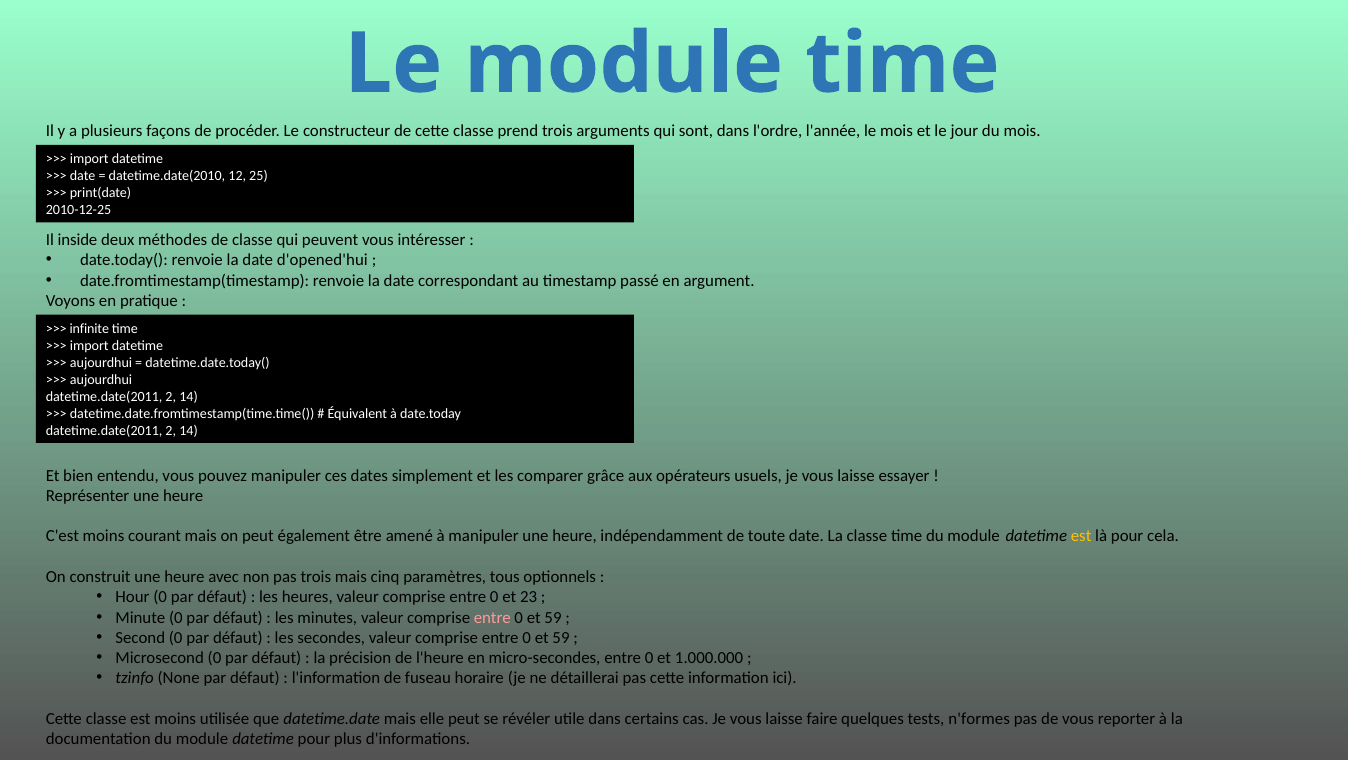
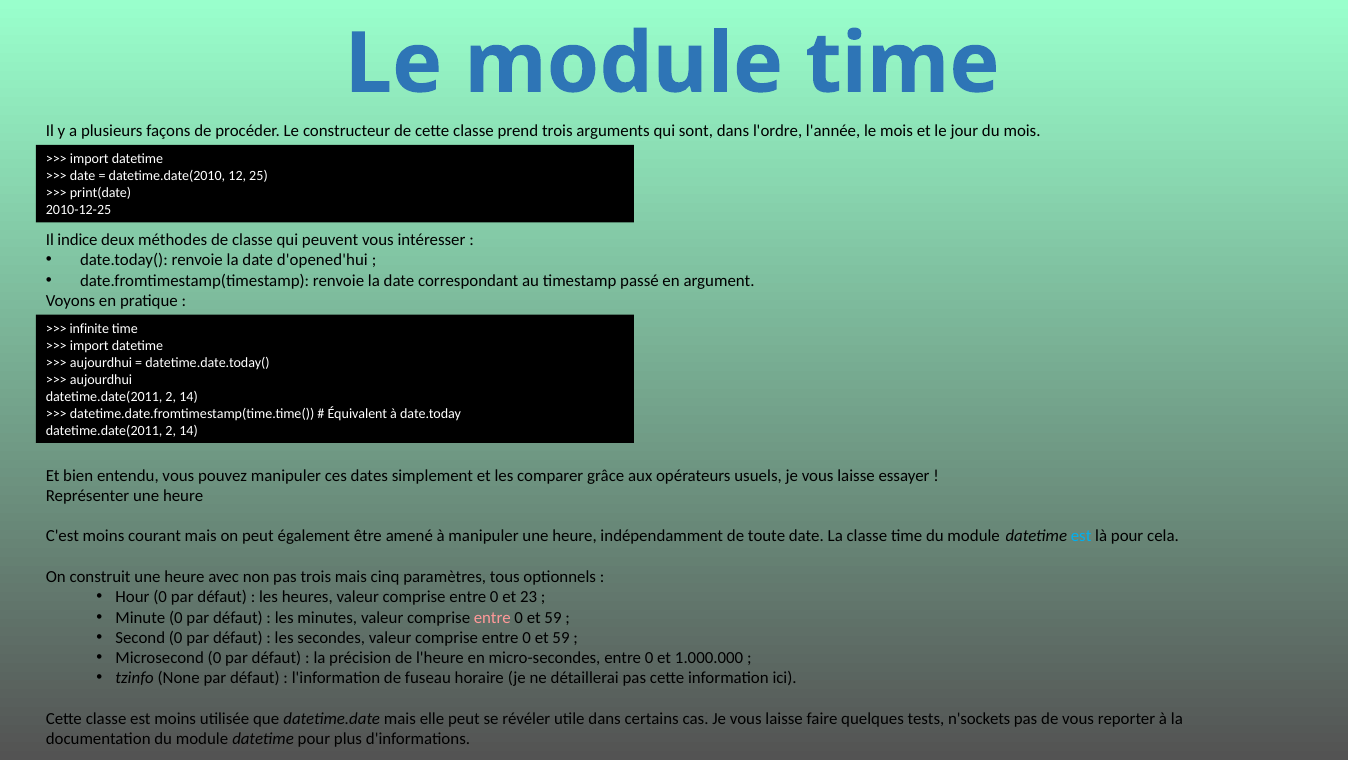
inside: inside -> indice (78, 240)
est colour: yellow -> light blue (1081, 536)
n'formes: n'formes -> n'sockets (979, 719)
